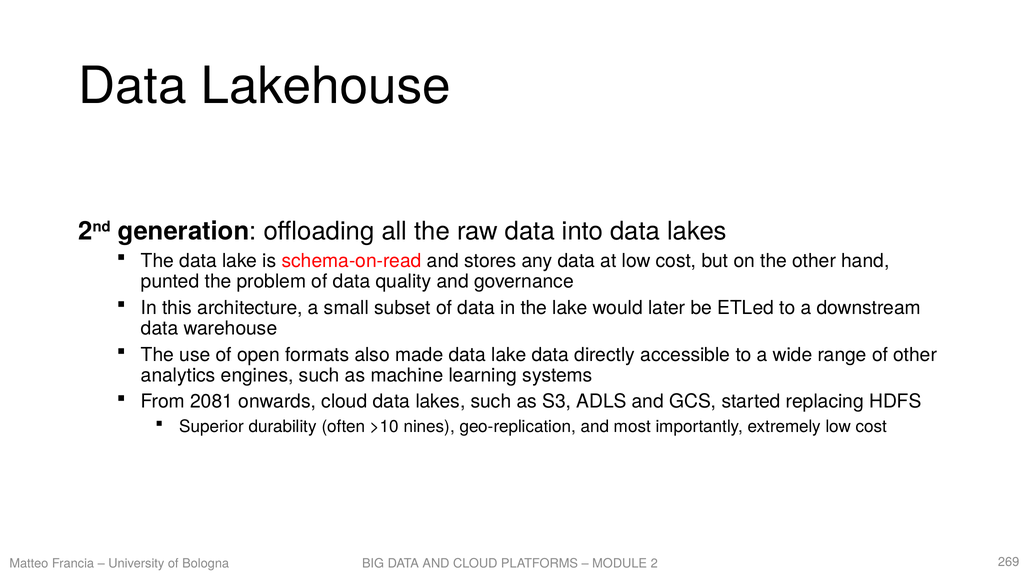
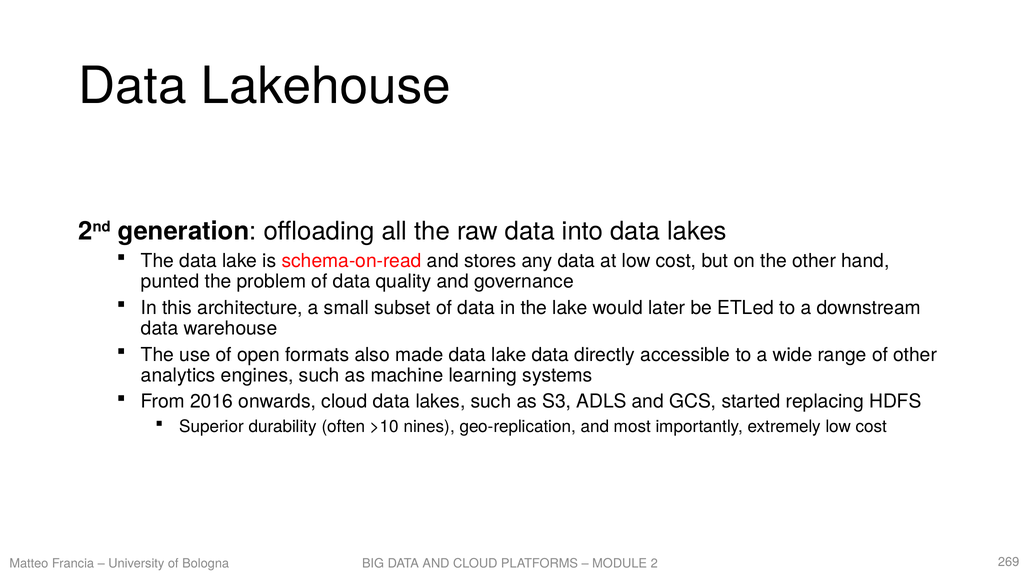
2081: 2081 -> 2016 (212, 401)
